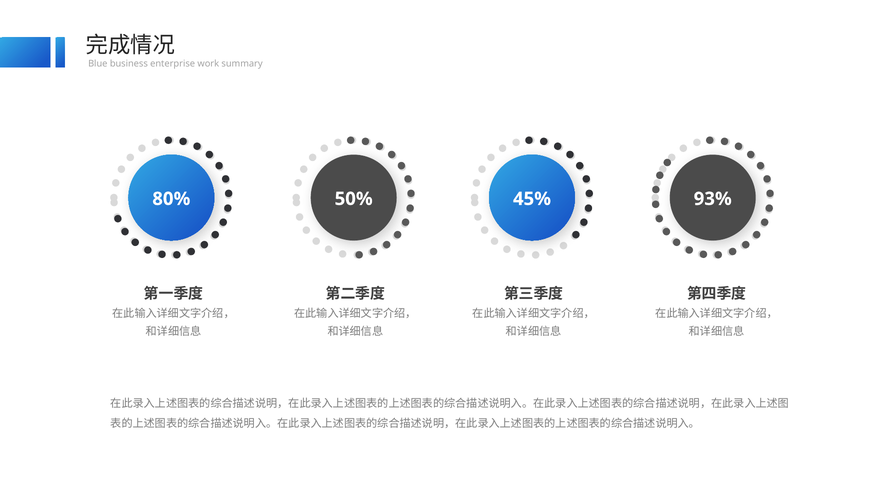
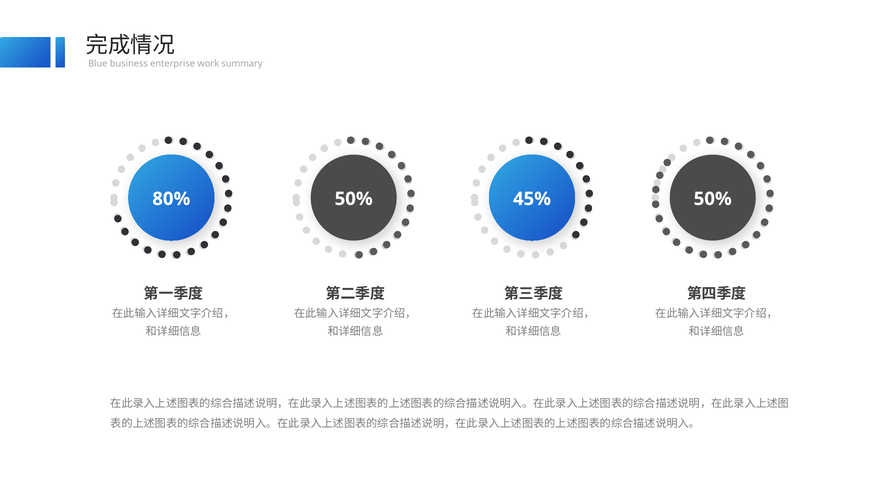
93%: 93% -> 50% (713, 199)
